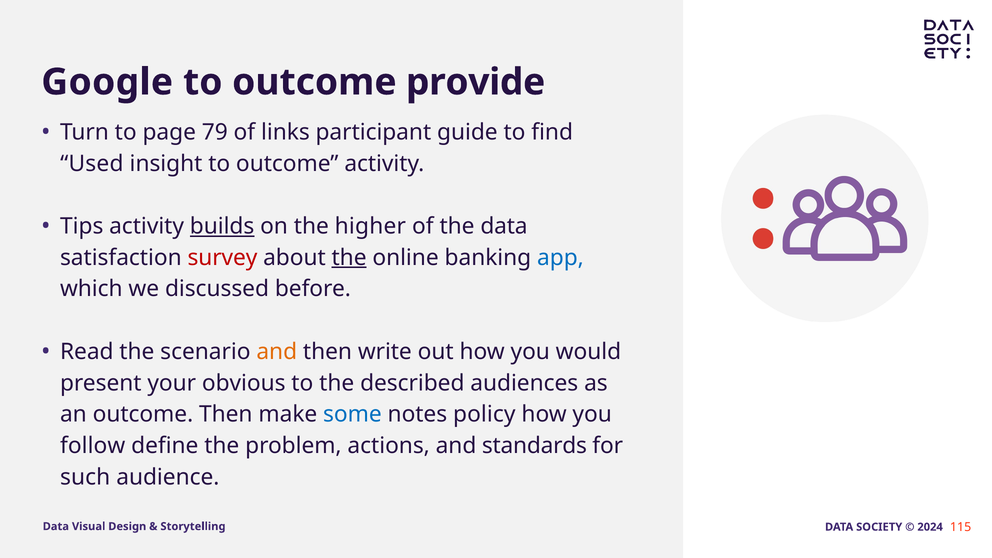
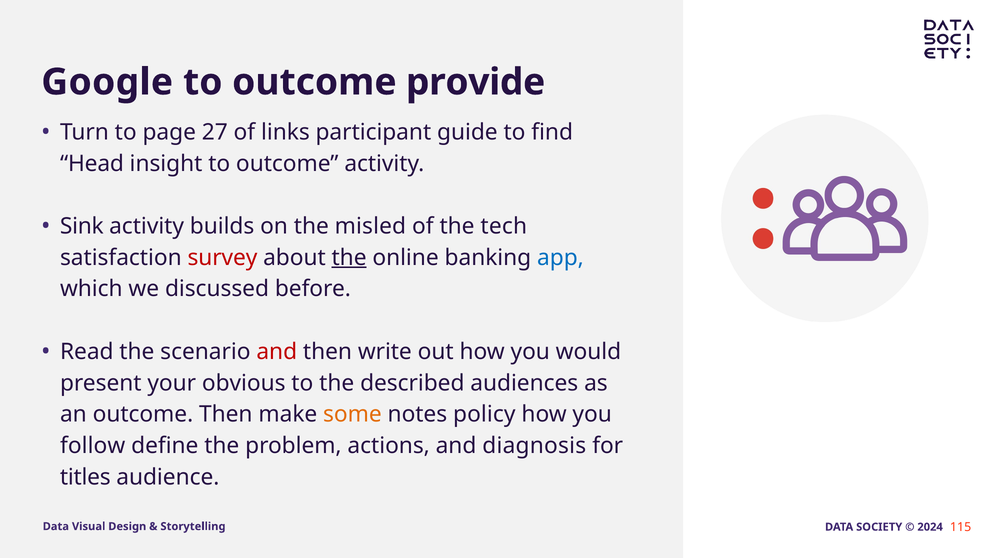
79: 79 -> 27 (215, 132)
Used: Used -> Head (92, 164)
Tips: Tips -> Sink (82, 226)
builds underline: present -> none (222, 226)
higher: higher -> misled (370, 226)
the data: data -> tech (504, 226)
and colour: orange -> red (277, 352)
some colour: blue -> orange (352, 414)
standards: standards -> diagnosis (534, 446)
such: such -> titles (85, 477)
